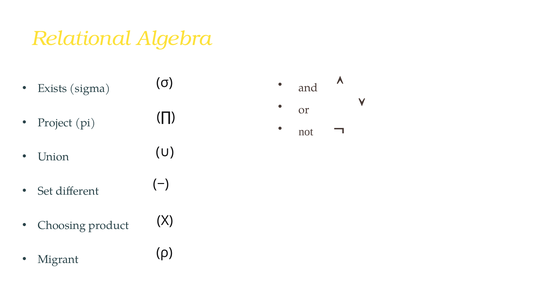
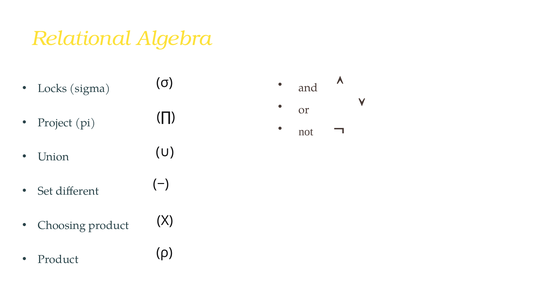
Exists: Exists -> Locks (52, 88)
Migrant: Migrant -> Product (58, 260)
